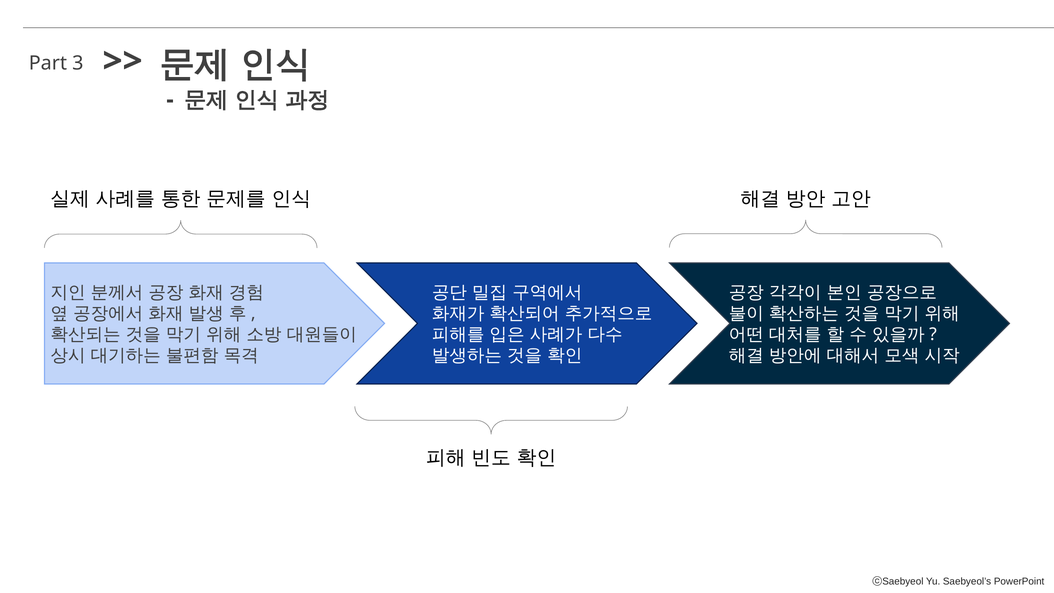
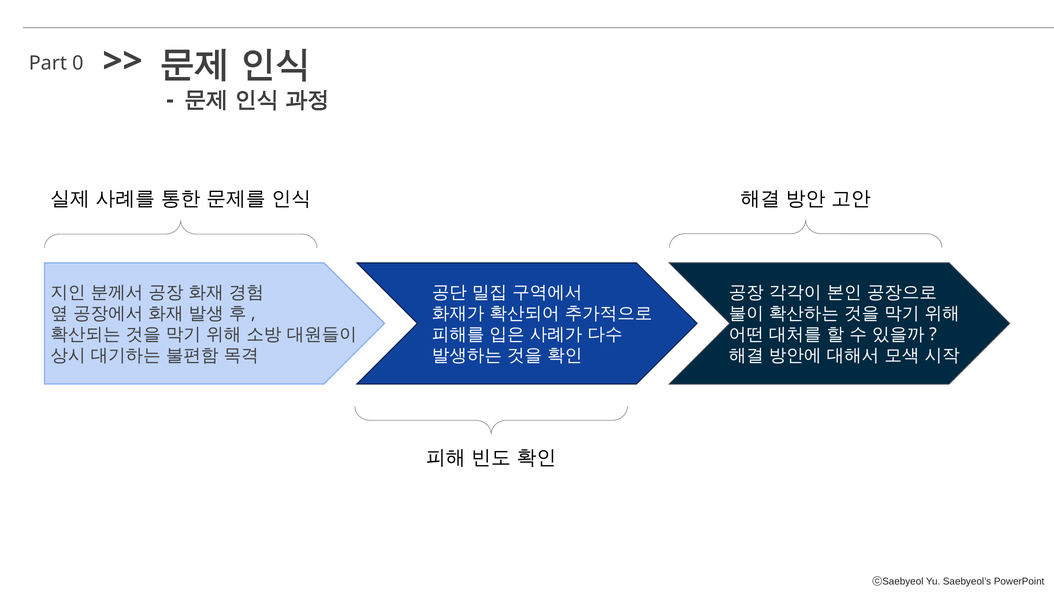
3: 3 -> 0 (78, 63)
